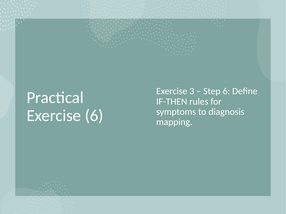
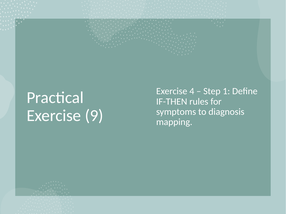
3: 3 -> 4 (192, 91)
Step 6: 6 -> 1 (226, 91)
Exercise 6: 6 -> 9 (94, 116)
